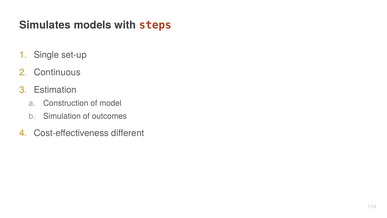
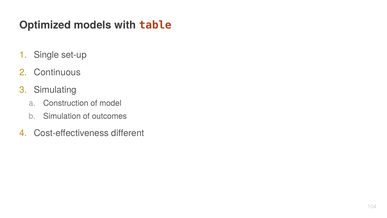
Simulates: Simulates -> Optimized (45, 25)
steps: steps -> table (155, 25)
Estimation: Estimation -> Simulating (55, 90)
